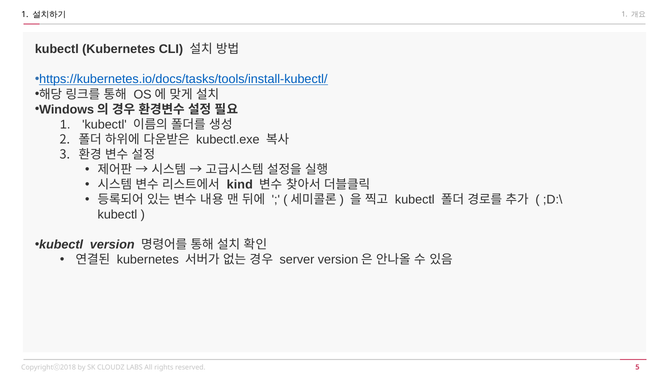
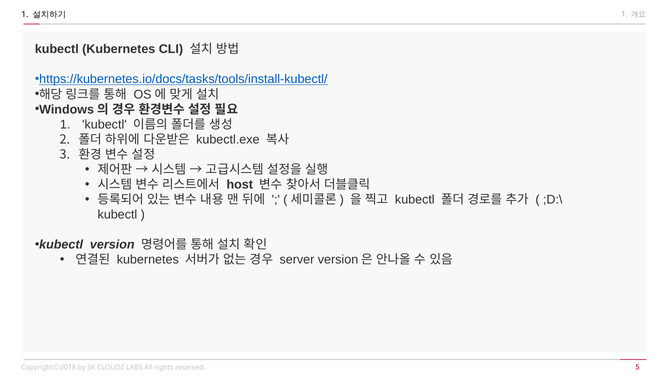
kind: kind -> host (240, 185)
